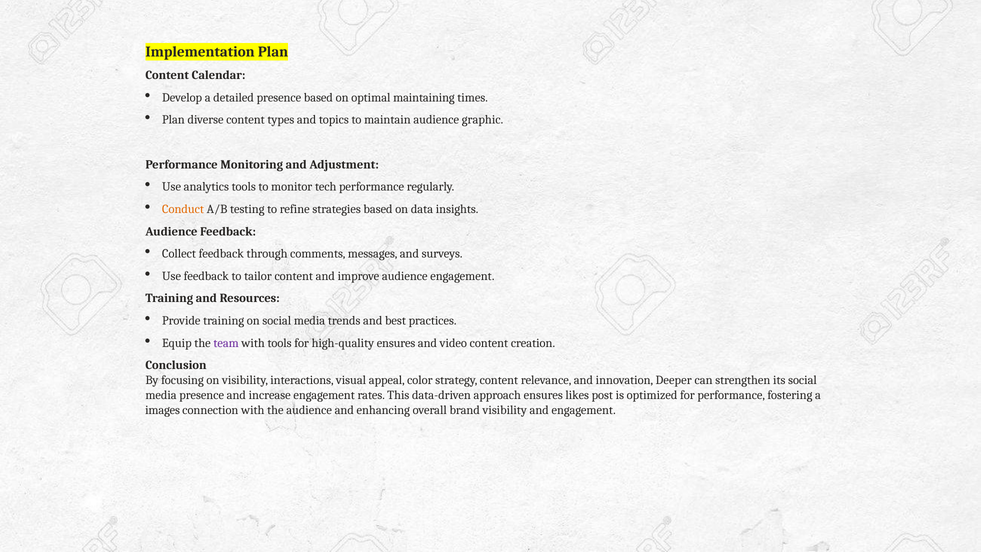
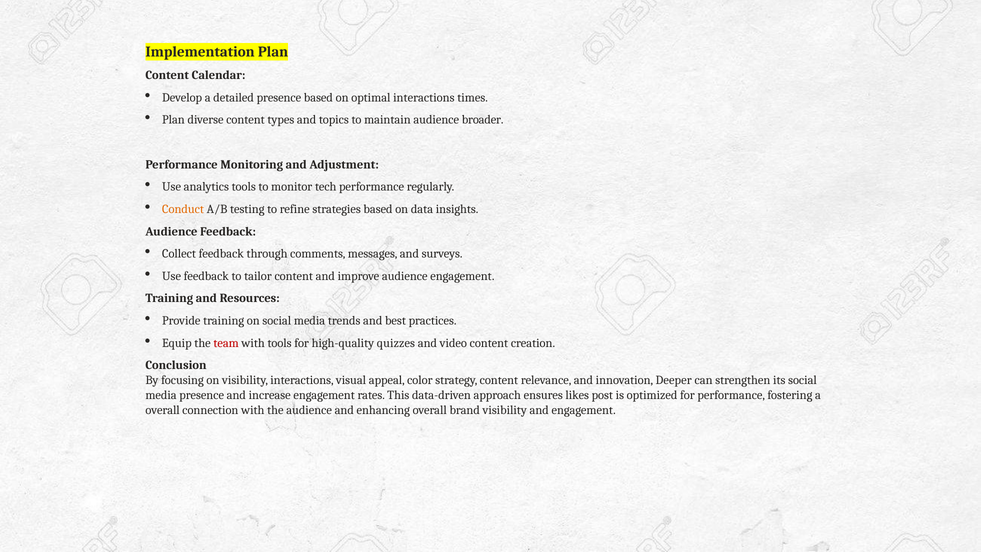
optimal maintaining: maintaining -> interactions (424, 98)
graphic: graphic -> broader (483, 120)
team colour: purple -> red (226, 343)
high-quality ensures: ensures -> quizzes (396, 343)
images: images -> overall (163, 410)
